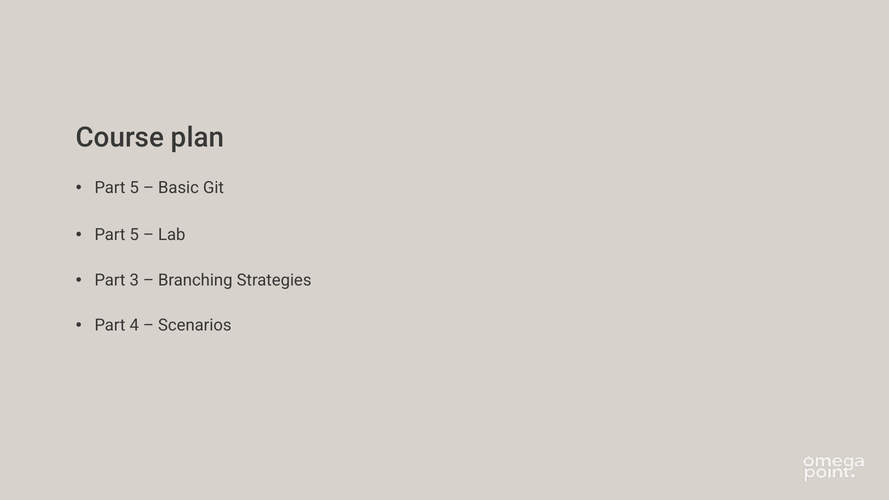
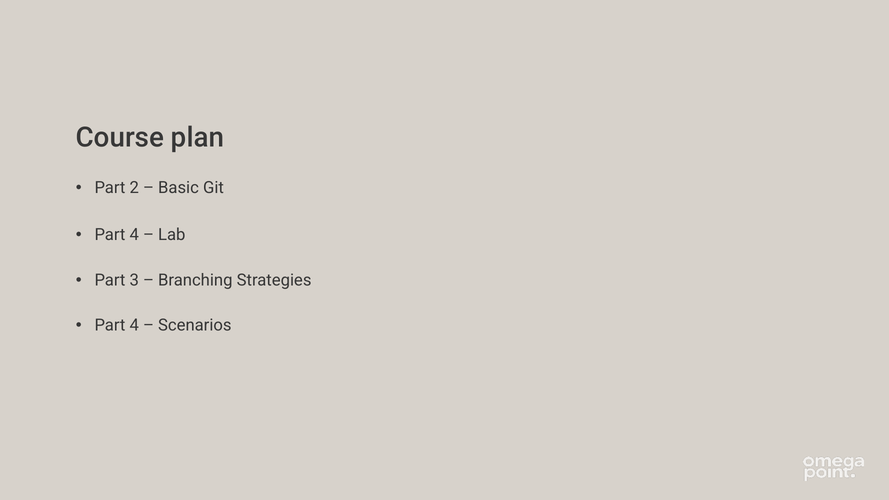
5: 5 -> 2 (134, 188)
5: 5 -> 4 (134, 235)
